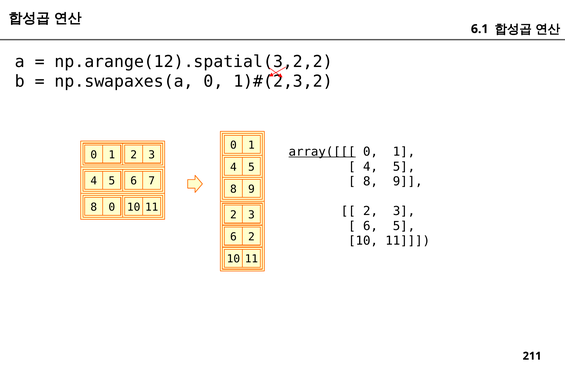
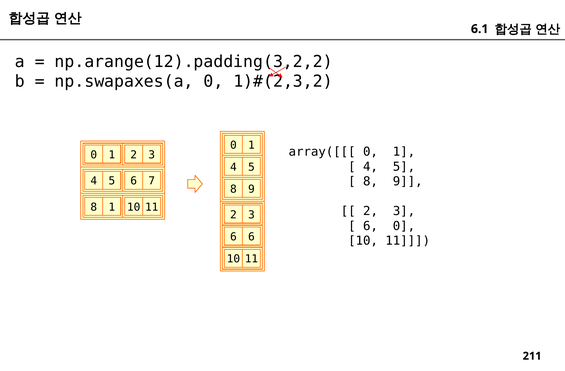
np.arange(12).spatial(3,2,2: np.arange(12).spatial(3,2,2 -> np.arange(12).padding(3,2,2 (194, 62)
array([[[ underline: present -> none (322, 152)
8 0: 0 -> 1 (112, 207)
6 5: 5 -> 0 (404, 226)
6 2: 2 -> 6 (251, 237)
